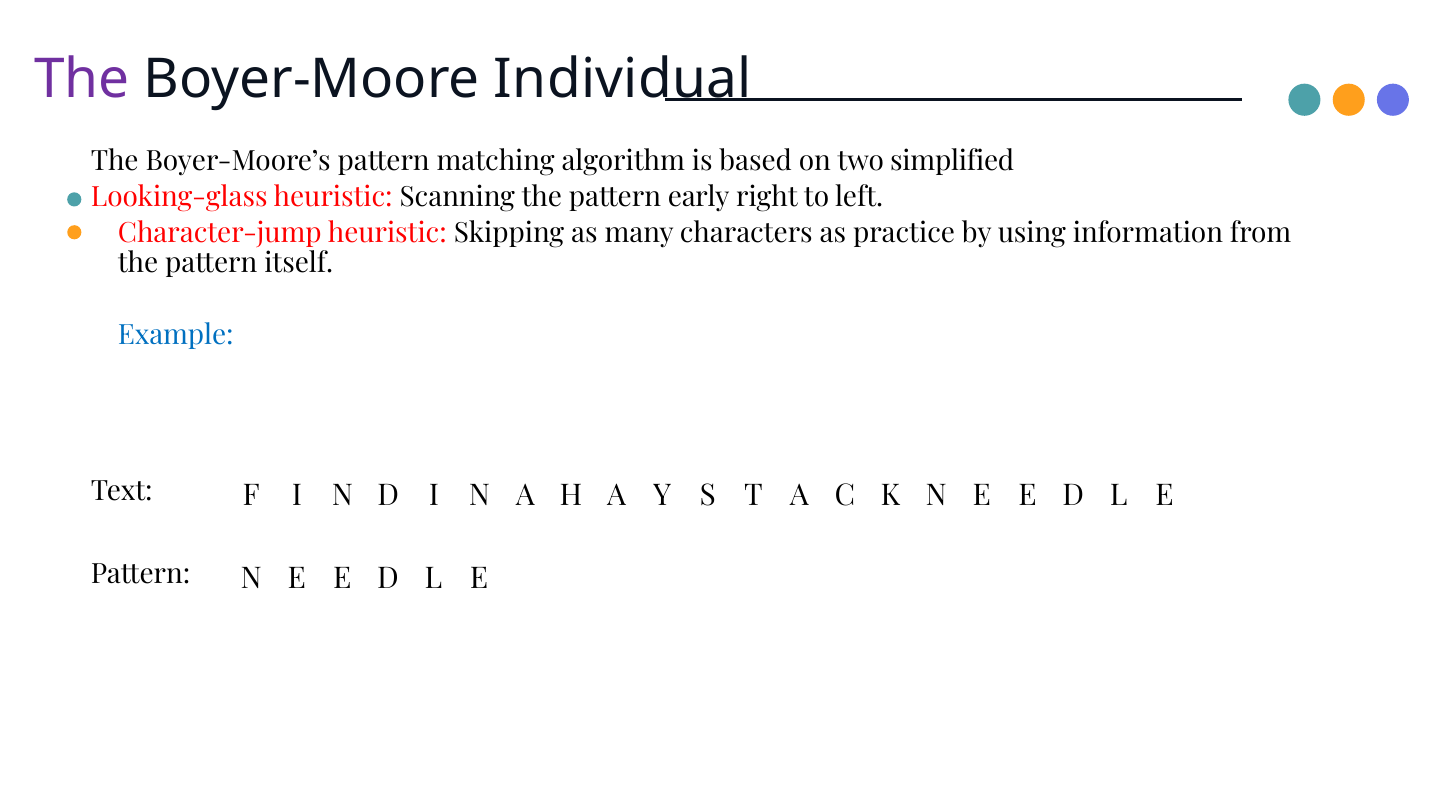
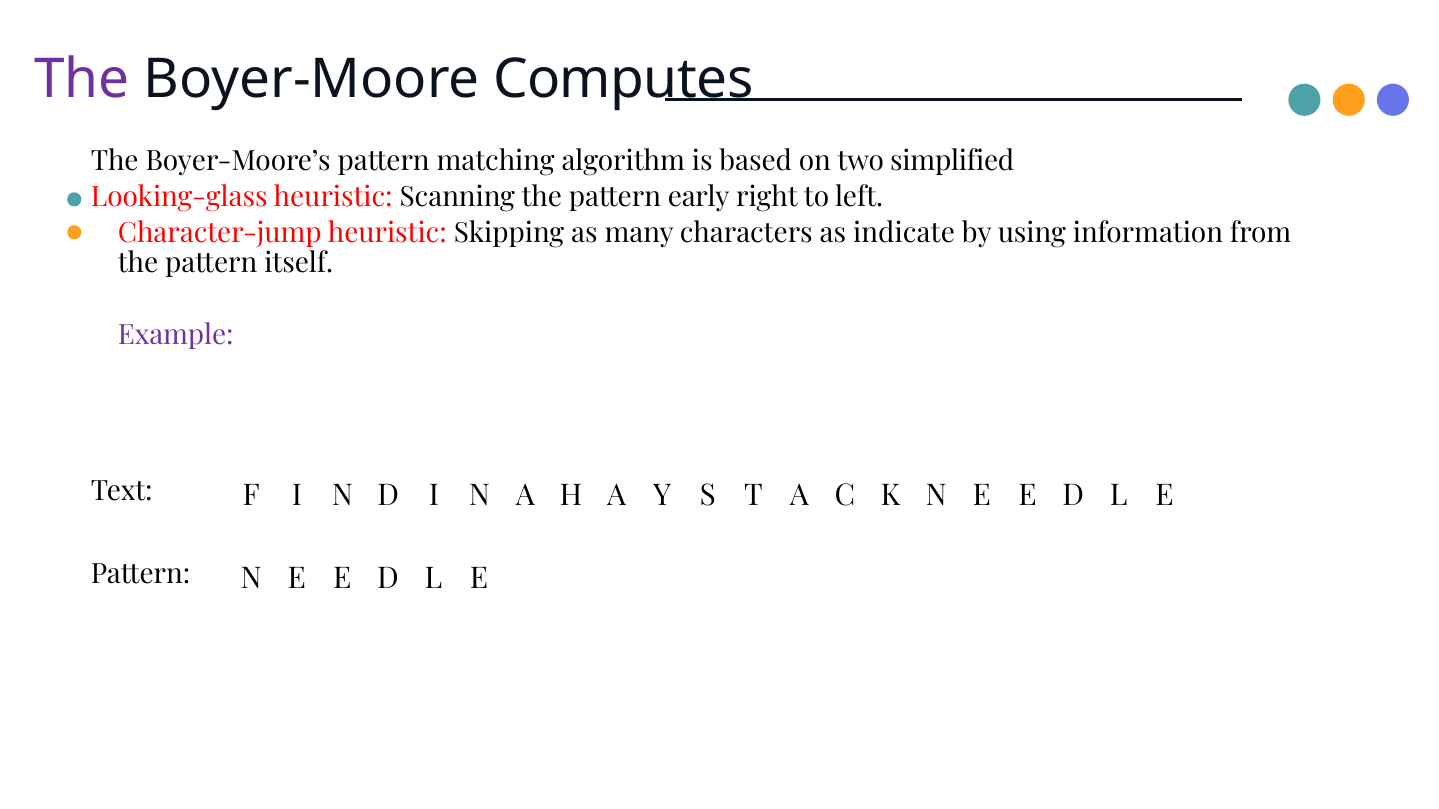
Individual: Individual -> Computes (623, 80)
practice: practice -> indicate (904, 233)
Example colour: blue -> purple (176, 335)
